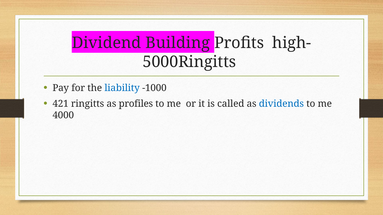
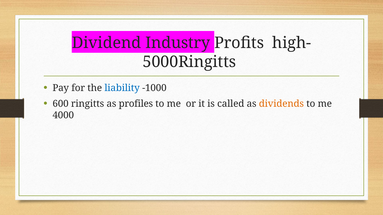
Building: Building -> Industry (178, 43)
421: 421 -> 600 (61, 104)
dividends colour: blue -> orange (281, 104)
